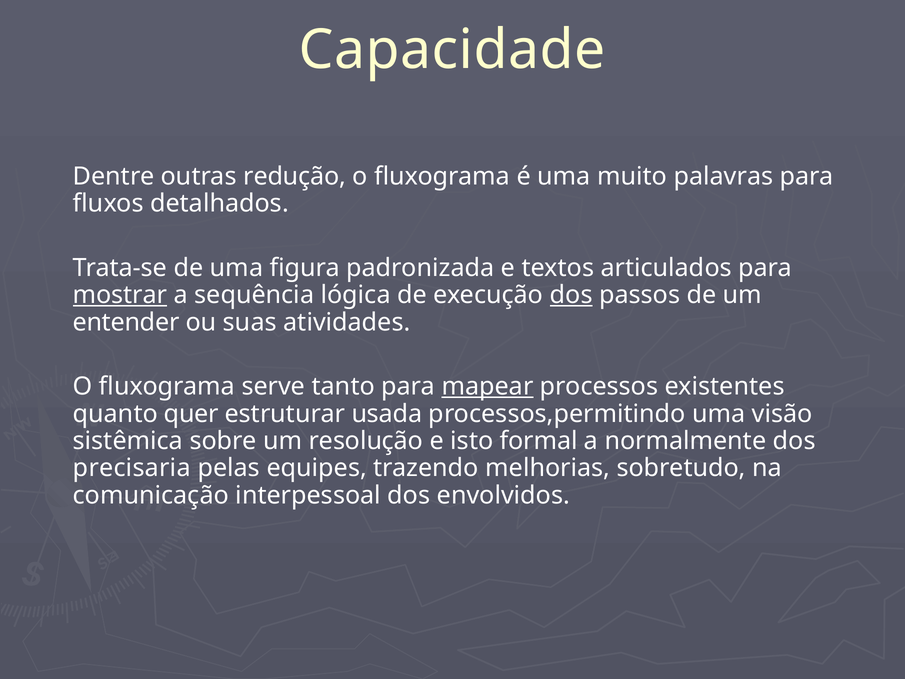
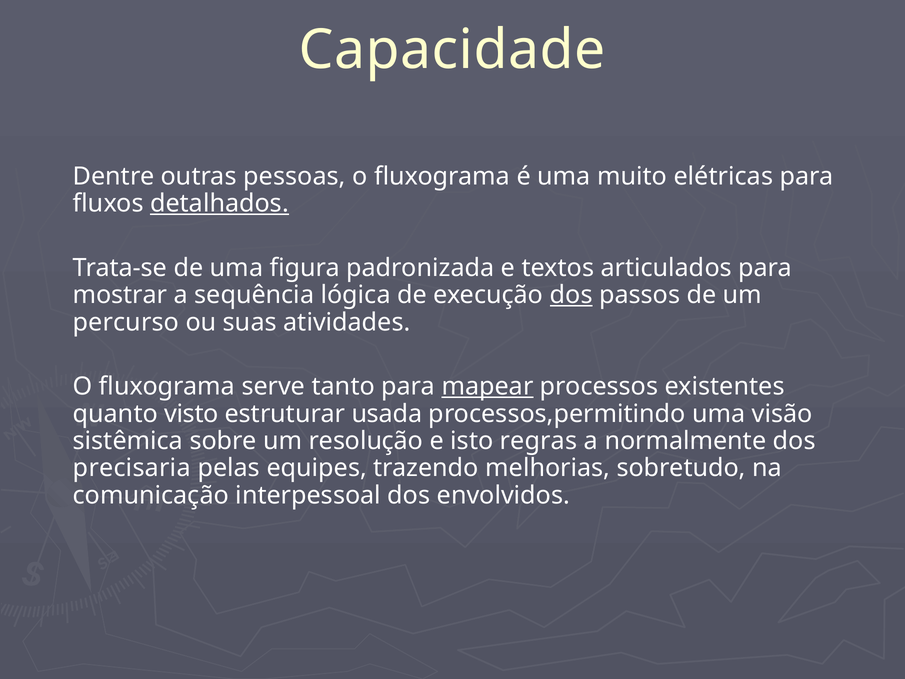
redução: redução -> pessoas (294, 176)
palavras: palavras -> elétricas (723, 176)
detalhados underline: none -> present (219, 203)
mostrar underline: present -> none (120, 295)
entender: entender -> percurso (126, 322)
quer: quer -> visto (191, 414)
formal: formal -> regras (539, 441)
